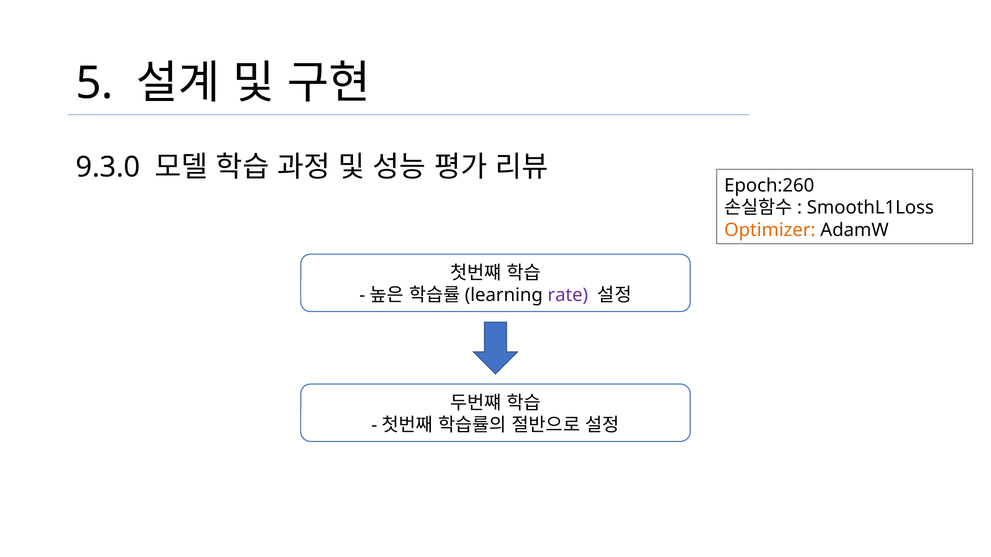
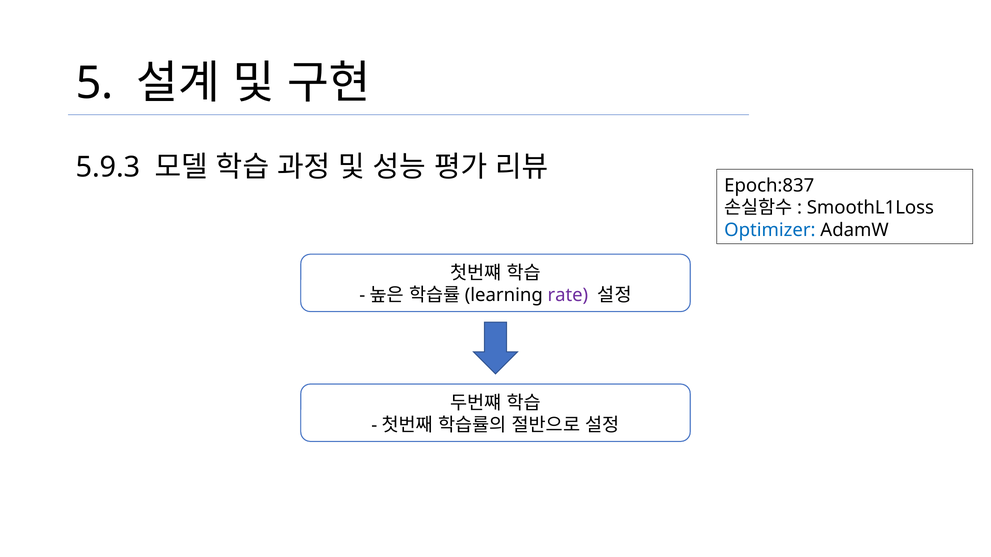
9.3.0: 9.3.0 -> 5.9.3 (108, 167)
Epoch:260: Epoch:260 -> Epoch:837 (769, 186)
Optimizer colour: orange -> blue (770, 230)
